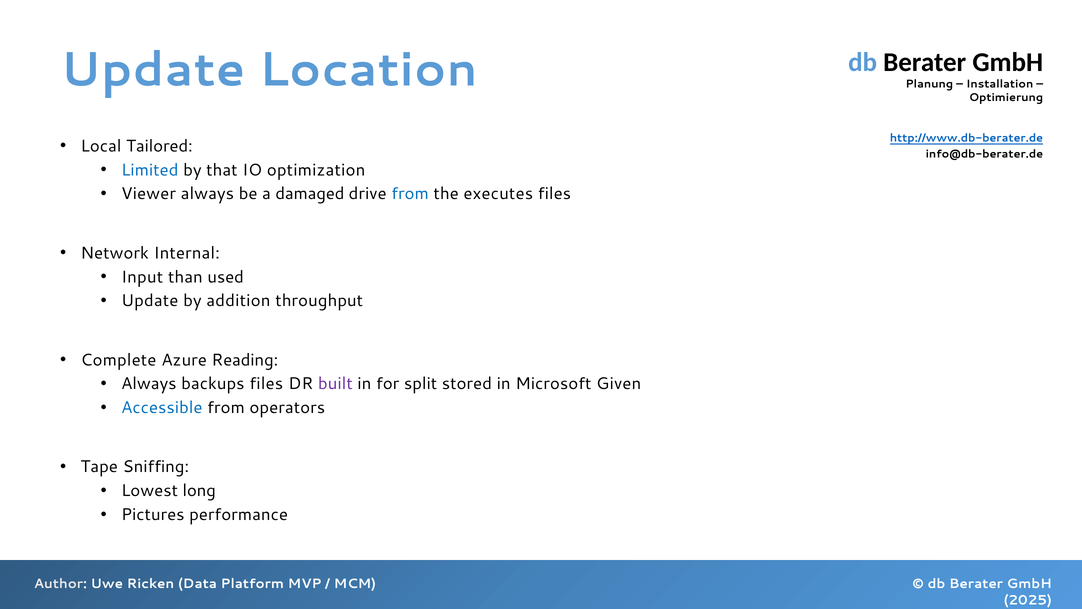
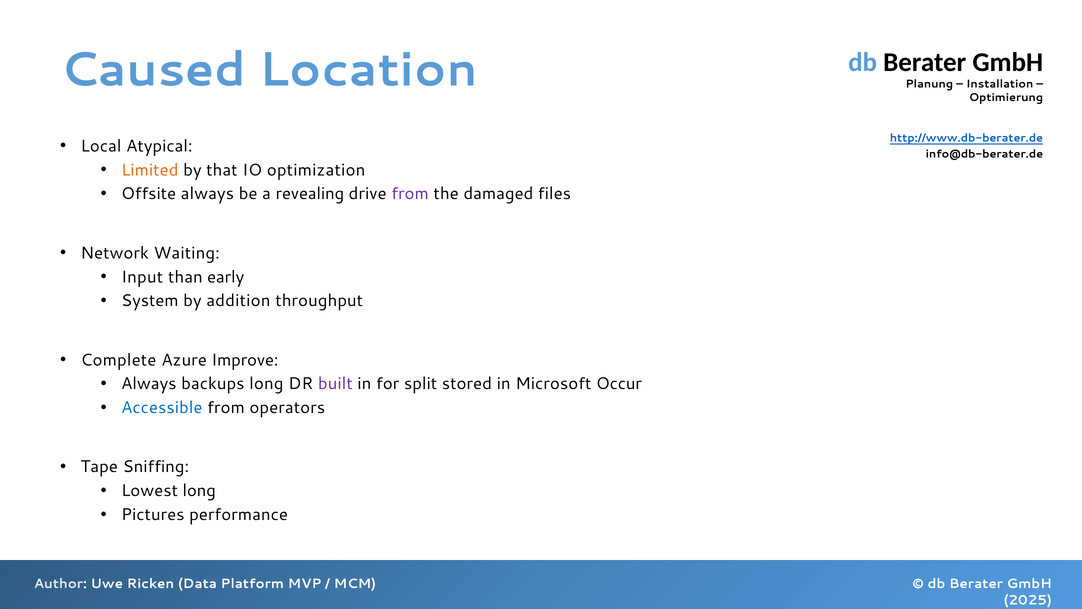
Update: Update -> Caused (153, 70)
Tailored: Tailored -> Atypical (159, 146)
Limited colour: blue -> orange (150, 170)
Viewer: Viewer -> Offsite (149, 194)
damaged: damaged -> revealing (310, 194)
from colour: blue -> purple (410, 194)
executes: executes -> damaged (498, 194)
Internal: Internal -> Waiting (187, 253)
used: used -> early (226, 277)
Update: Update -> System (150, 301)
Reading: Reading -> Improve (245, 360)
backups files: files -> long (266, 384)
Given: Given -> Occur (619, 384)
